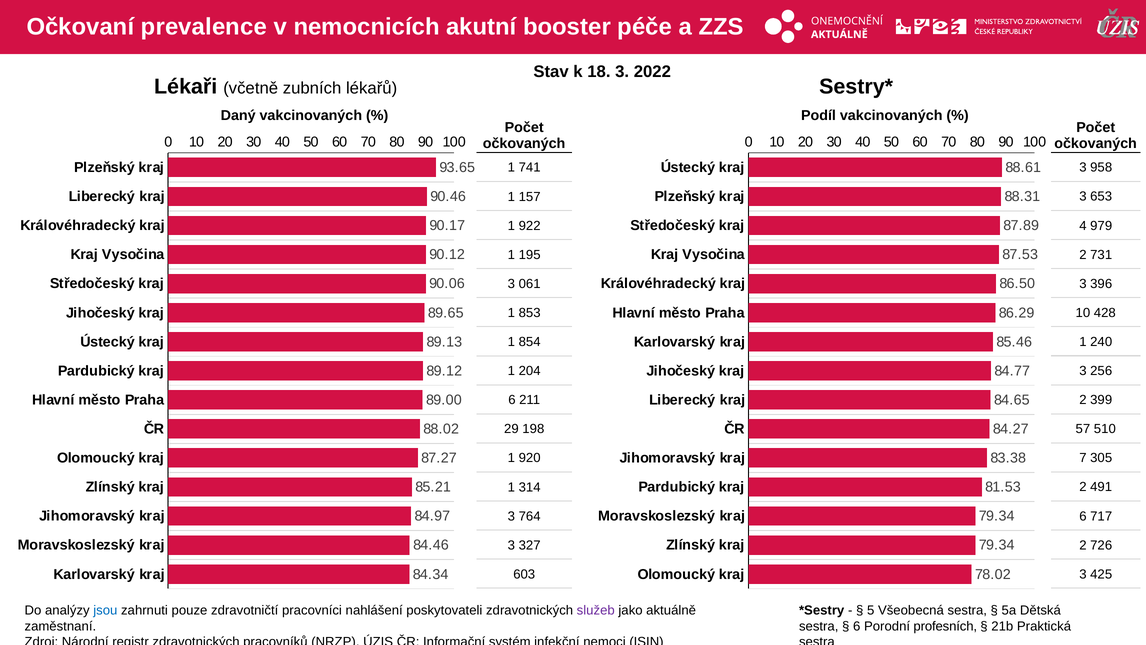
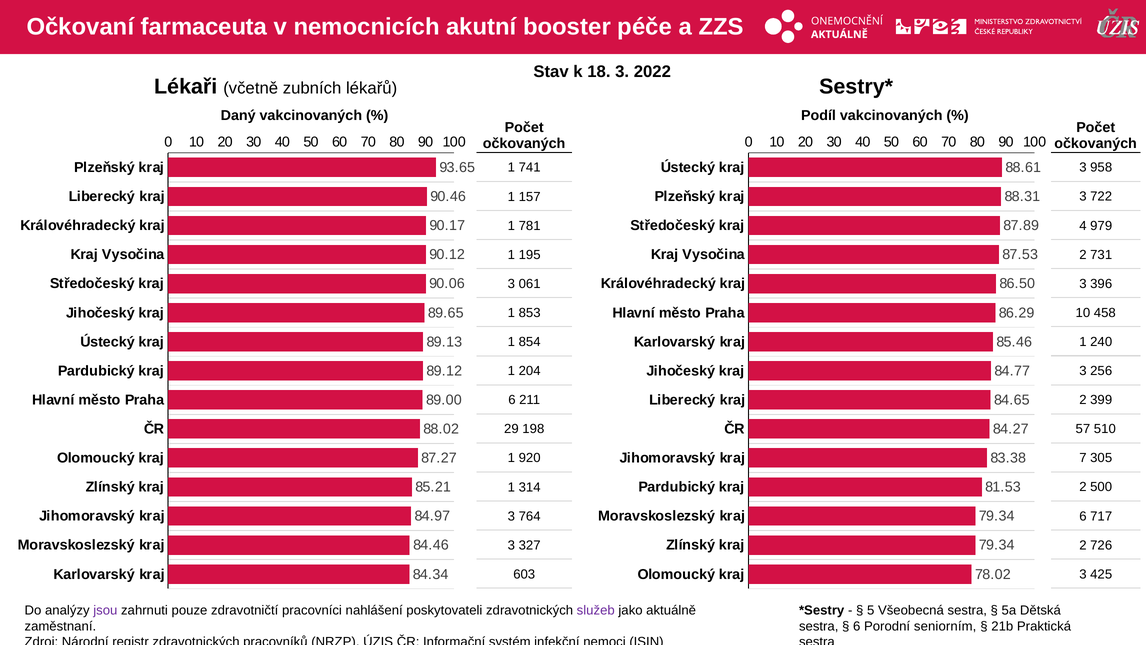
prevalence: prevalence -> farmaceuta (204, 27)
653: 653 -> 722 (1101, 197)
922: 922 -> 781 (530, 226)
428: 428 -> 458 (1105, 313)
491: 491 -> 500 (1101, 487)
jsou colour: blue -> purple (105, 610)
profesních: profesních -> seniorním (945, 626)
